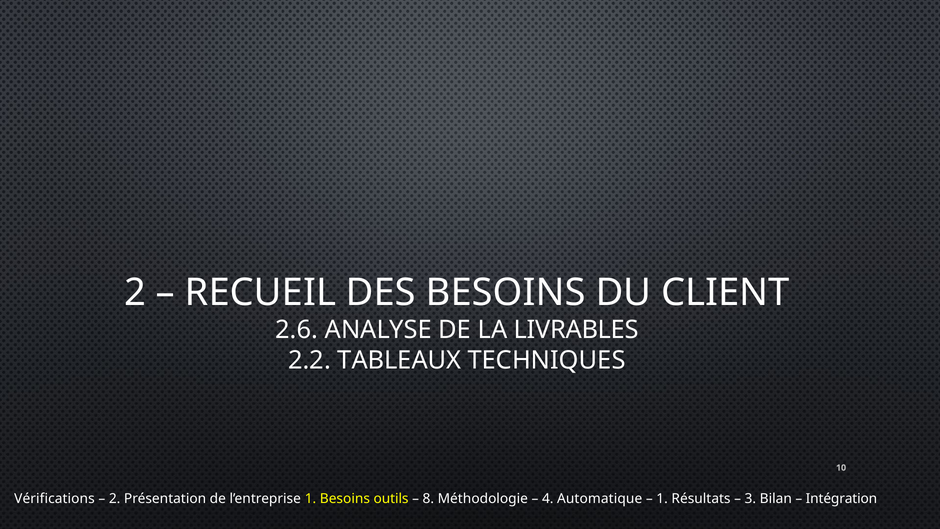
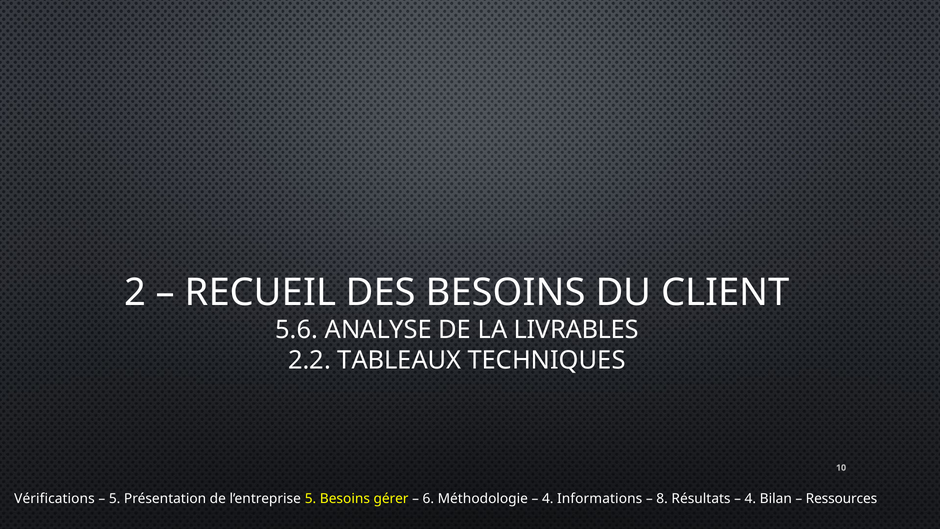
2.6: 2.6 -> 5.6 (297, 330)
2: 2 -> 5 (115, 499)
l’entreprise 1: 1 -> 5 (311, 499)
outils: outils -> gérer (391, 499)
8: 8 -> 6 (428, 499)
Automatique: Automatique -> Informations (600, 499)
1: 1 -> 8 (662, 499)
3: 3 -> 4 (750, 499)
Intégration: Intégration -> Ressources (841, 499)
